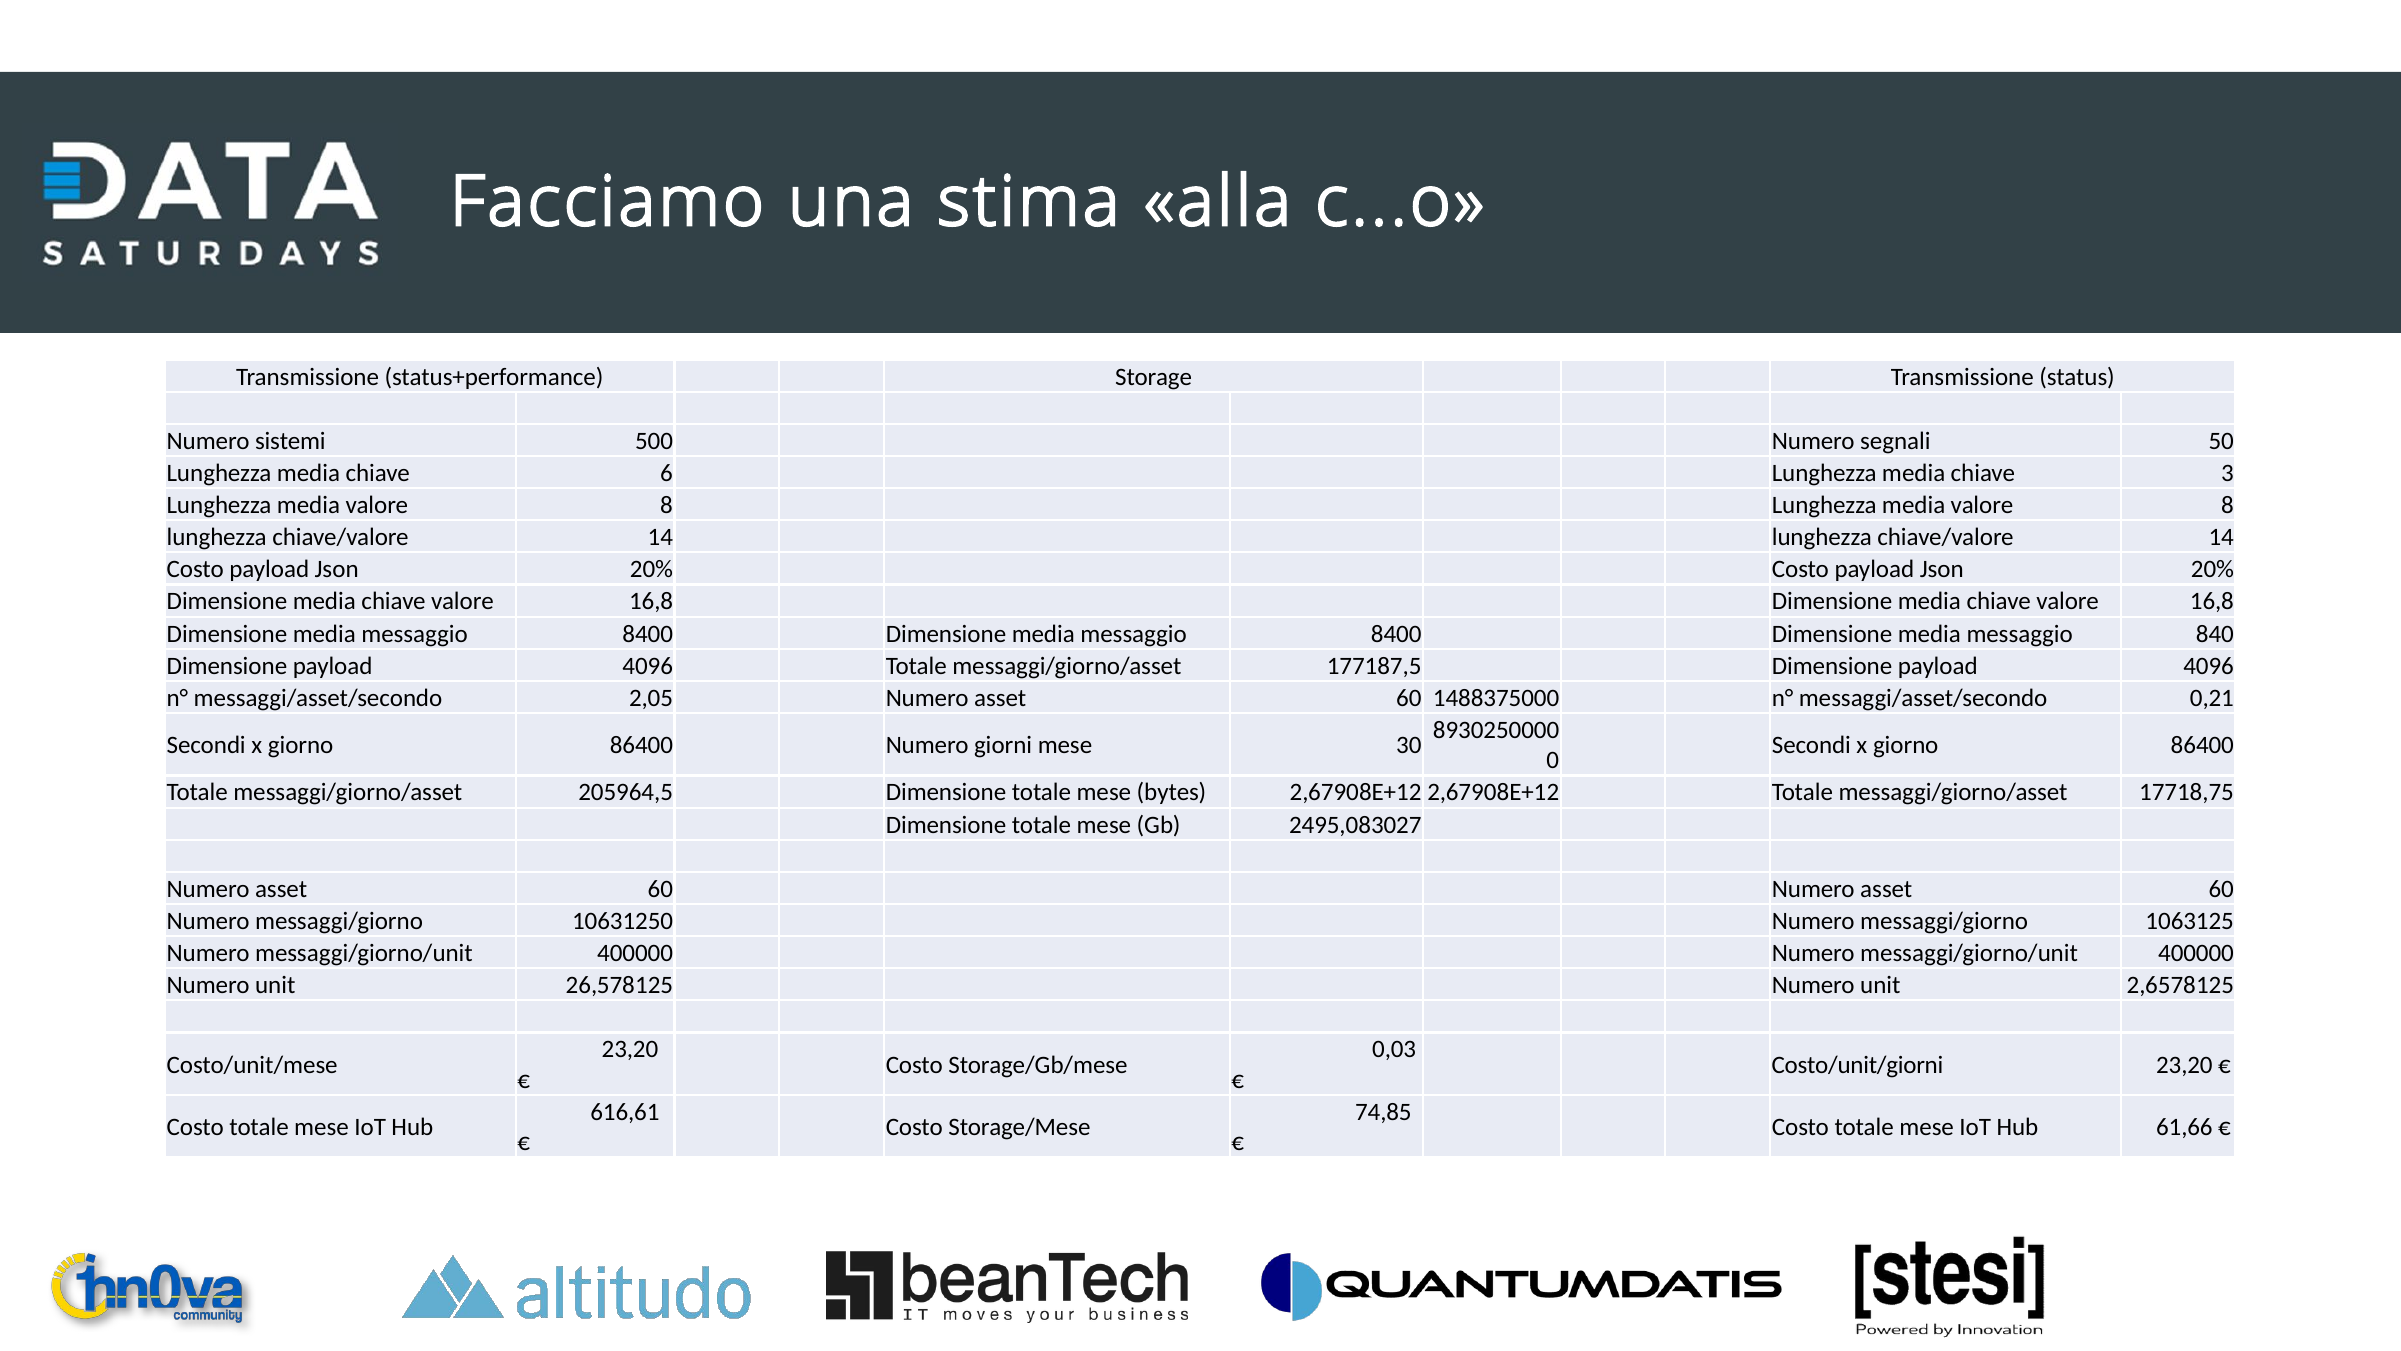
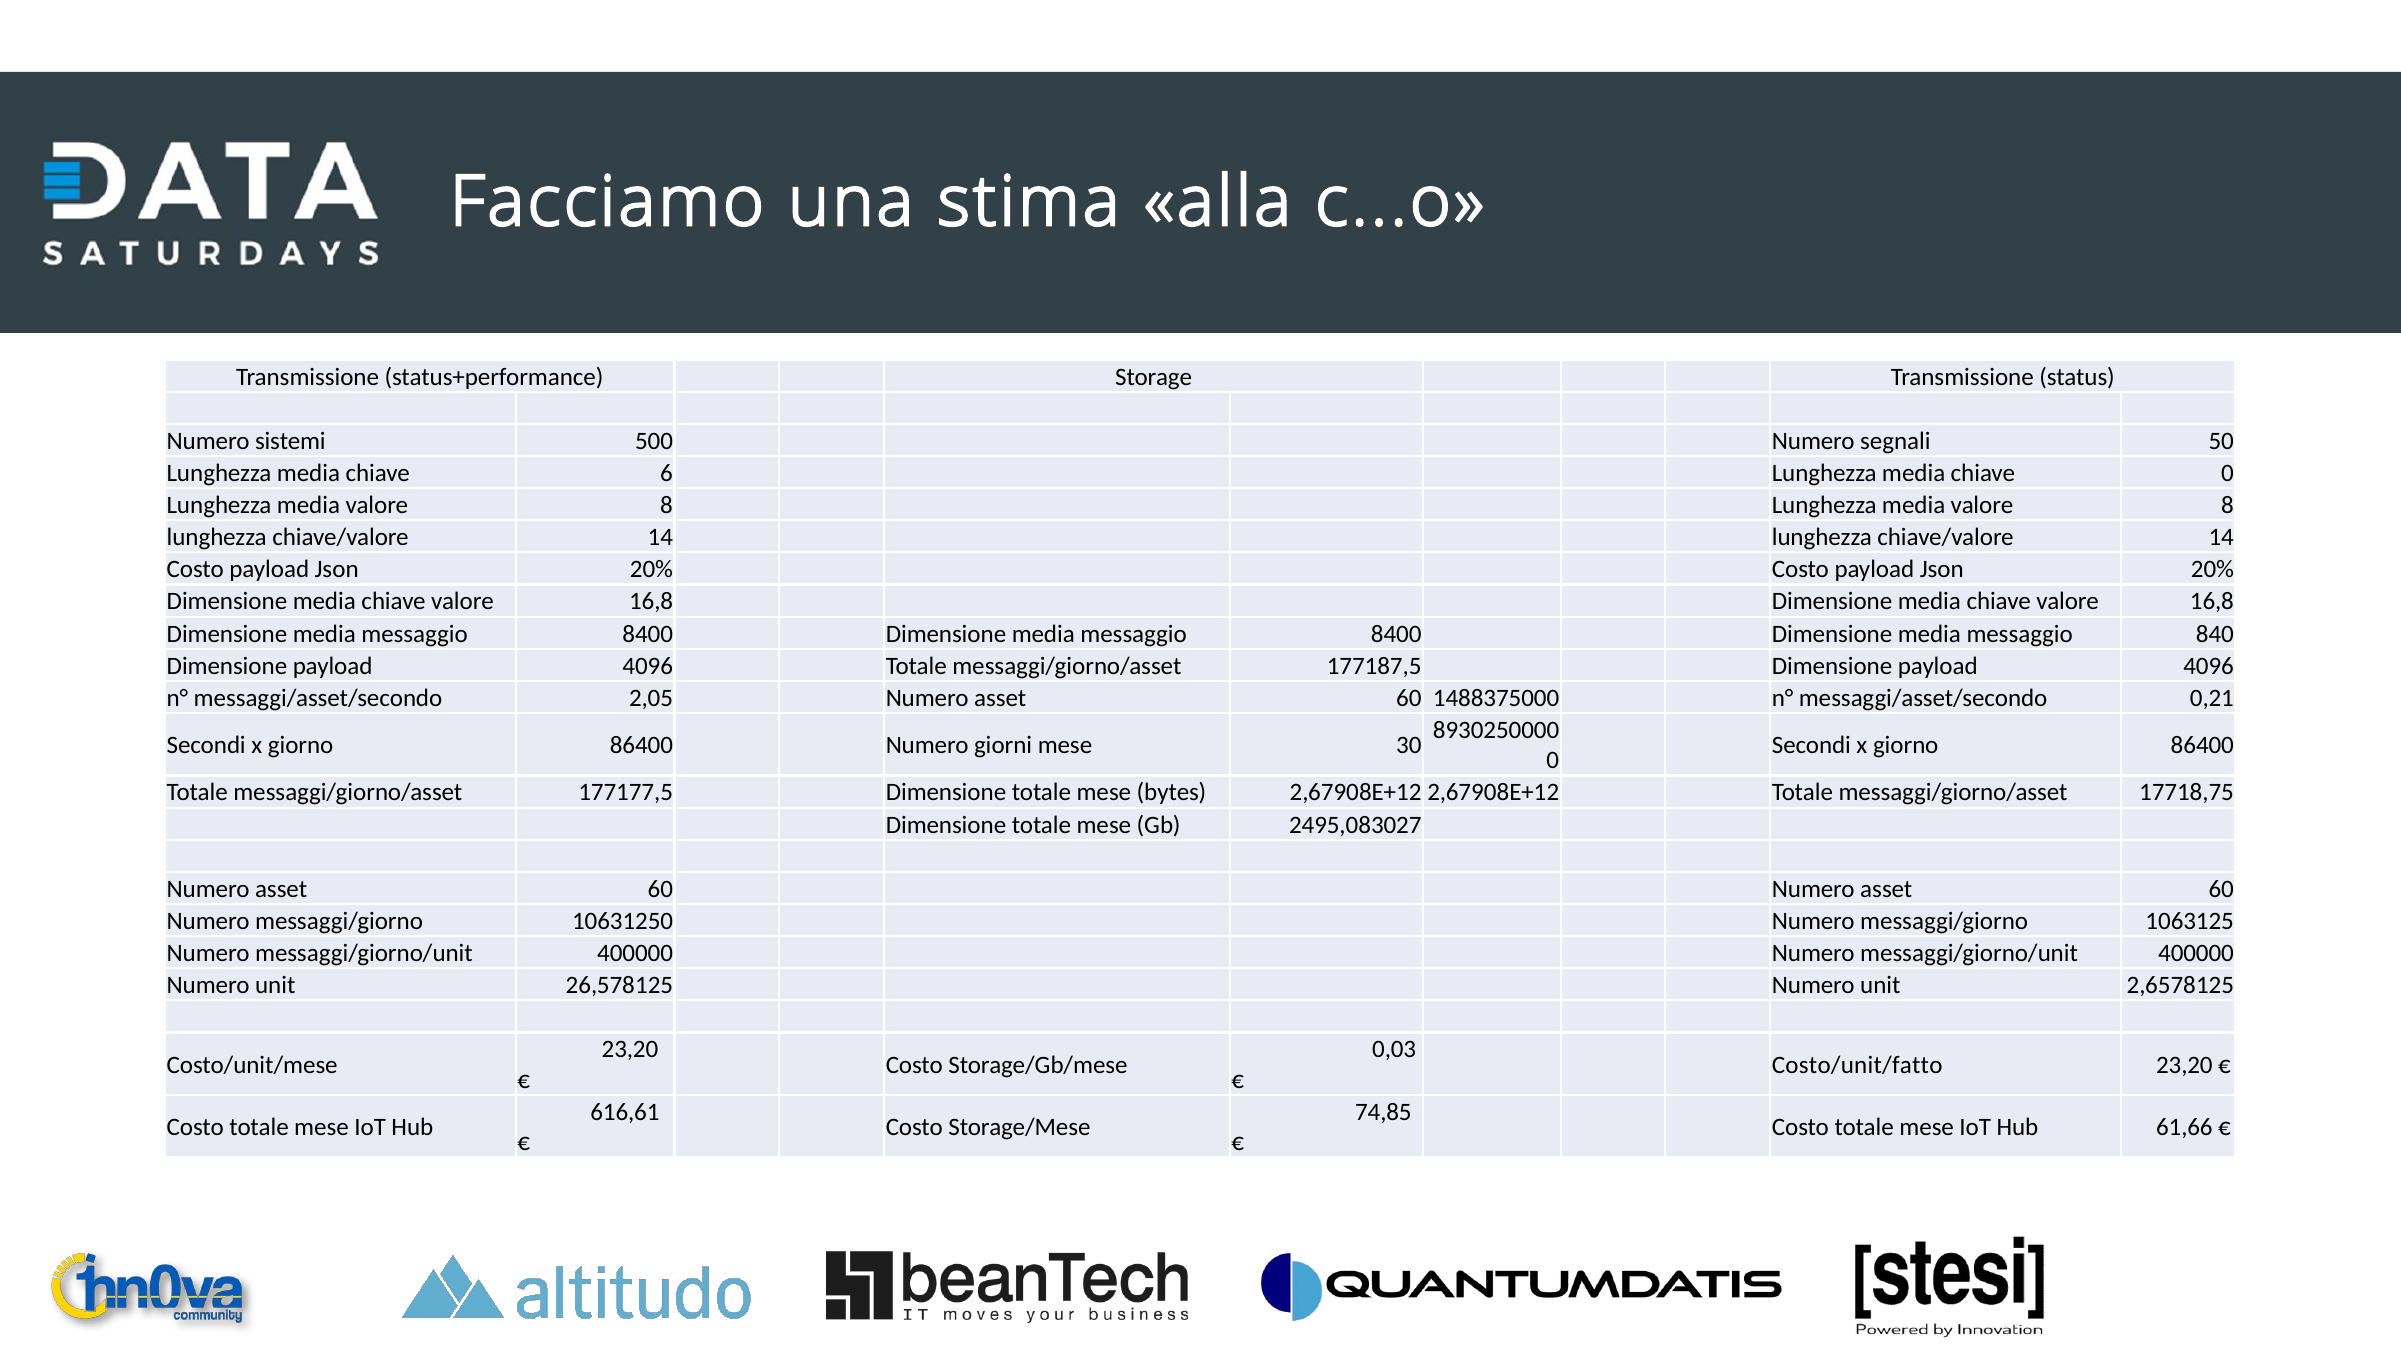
chiave 3: 3 -> 0 (2227, 473)
205964,5: 205964,5 -> 177177,5 (626, 792)
Costo/unit/giorni: Costo/unit/giorni -> Costo/unit/fatto (1857, 1064)
